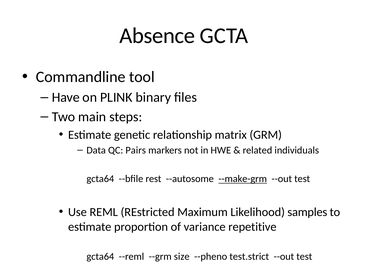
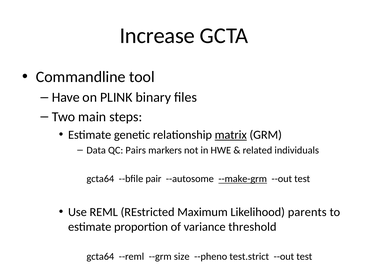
Absence: Absence -> Increase (157, 36)
matrix underline: none -> present (231, 135)
rest: rest -> pair (153, 179)
samples: samples -> parents (307, 212)
repetitive: repetitive -> threshold (252, 227)
